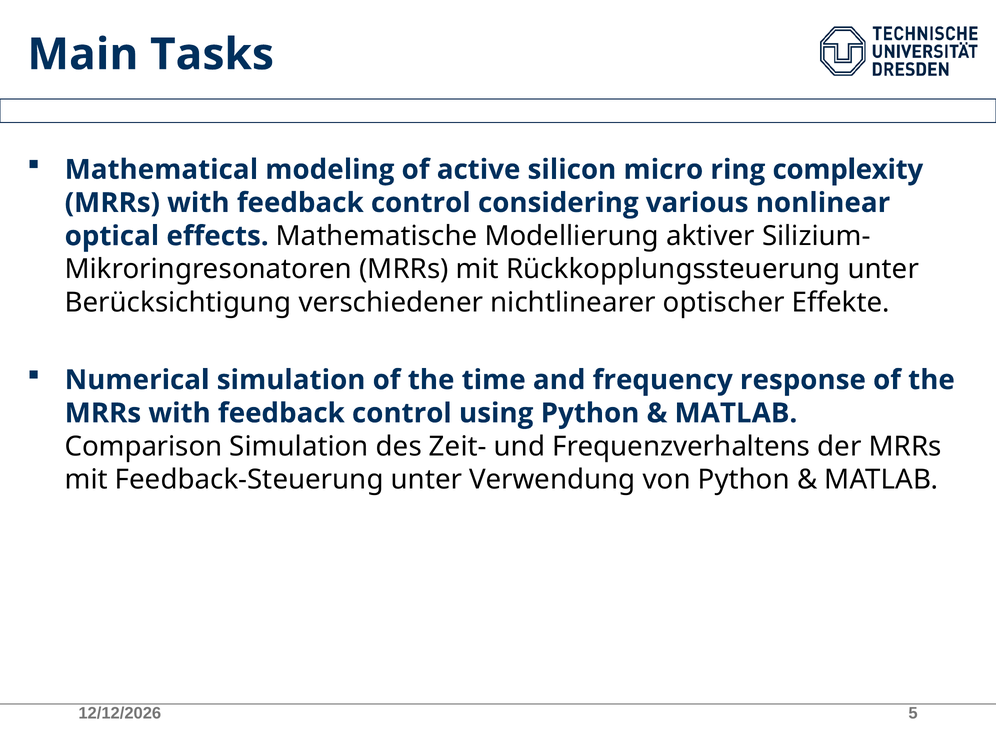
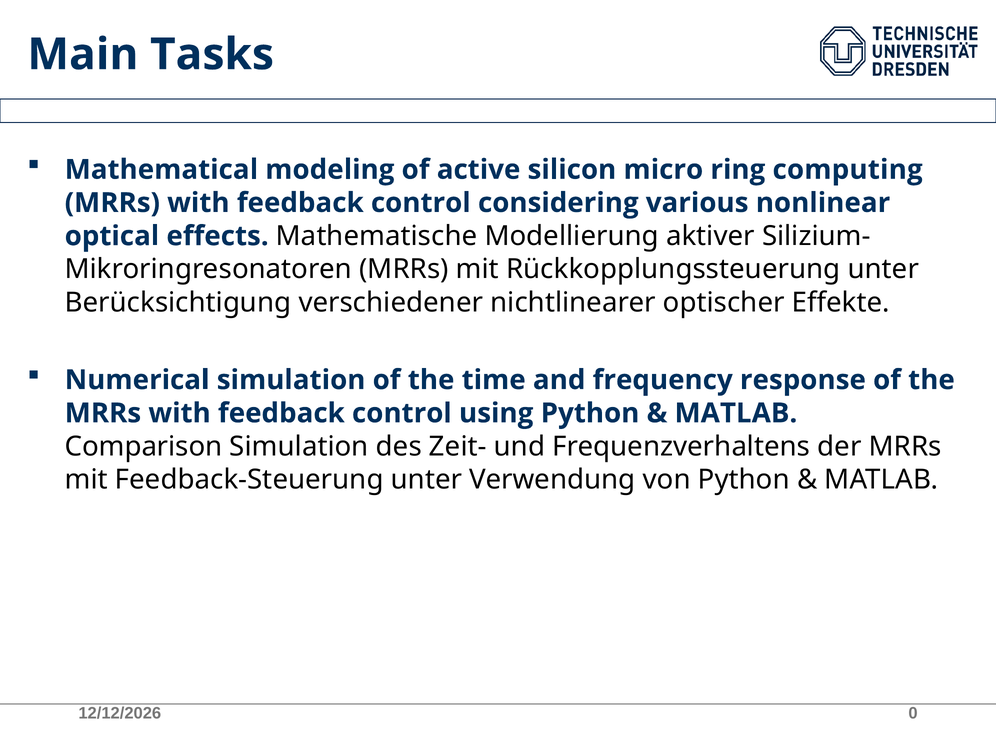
complexity: complexity -> computing (848, 170)
5: 5 -> 0 (913, 713)
